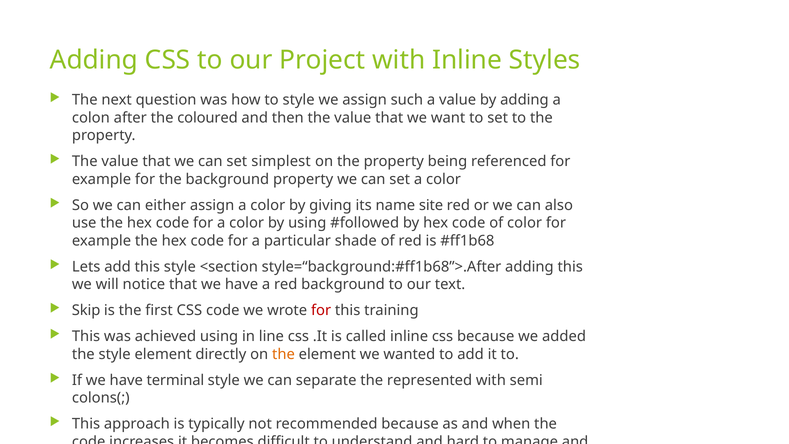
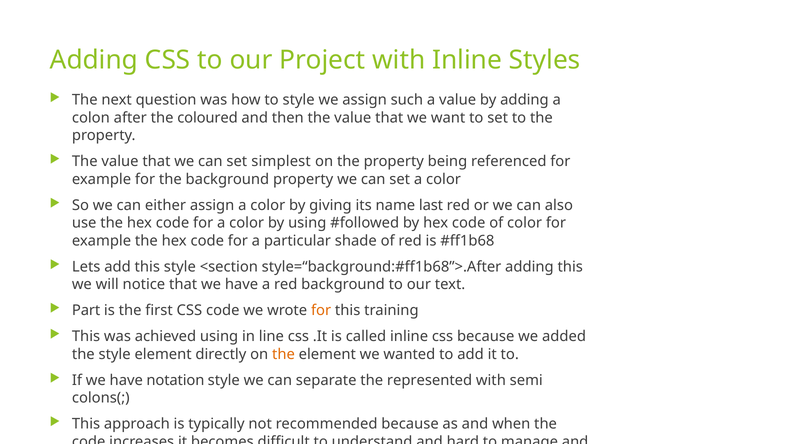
site: site -> last (431, 205)
Skip: Skip -> Part (86, 310)
for colour: red -> orange (321, 310)
terminal: terminal -> notation (175, 380)
